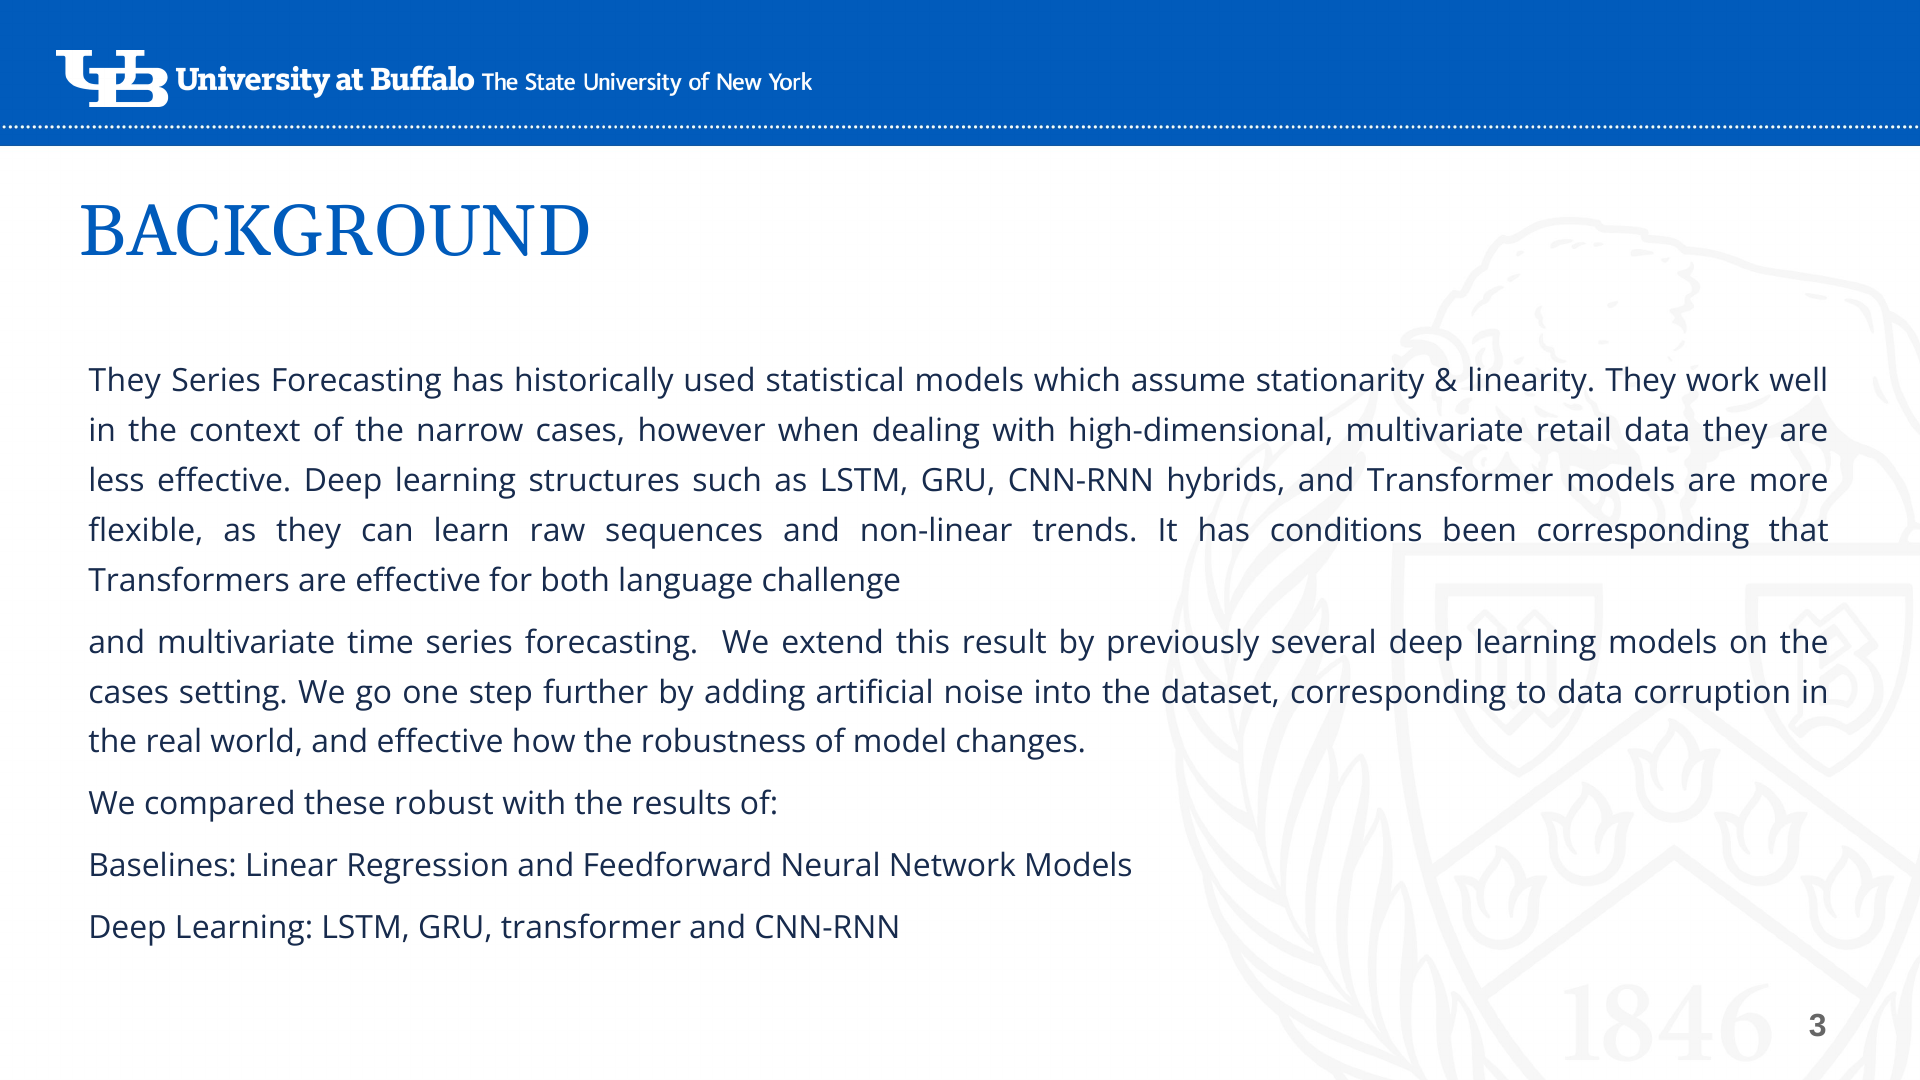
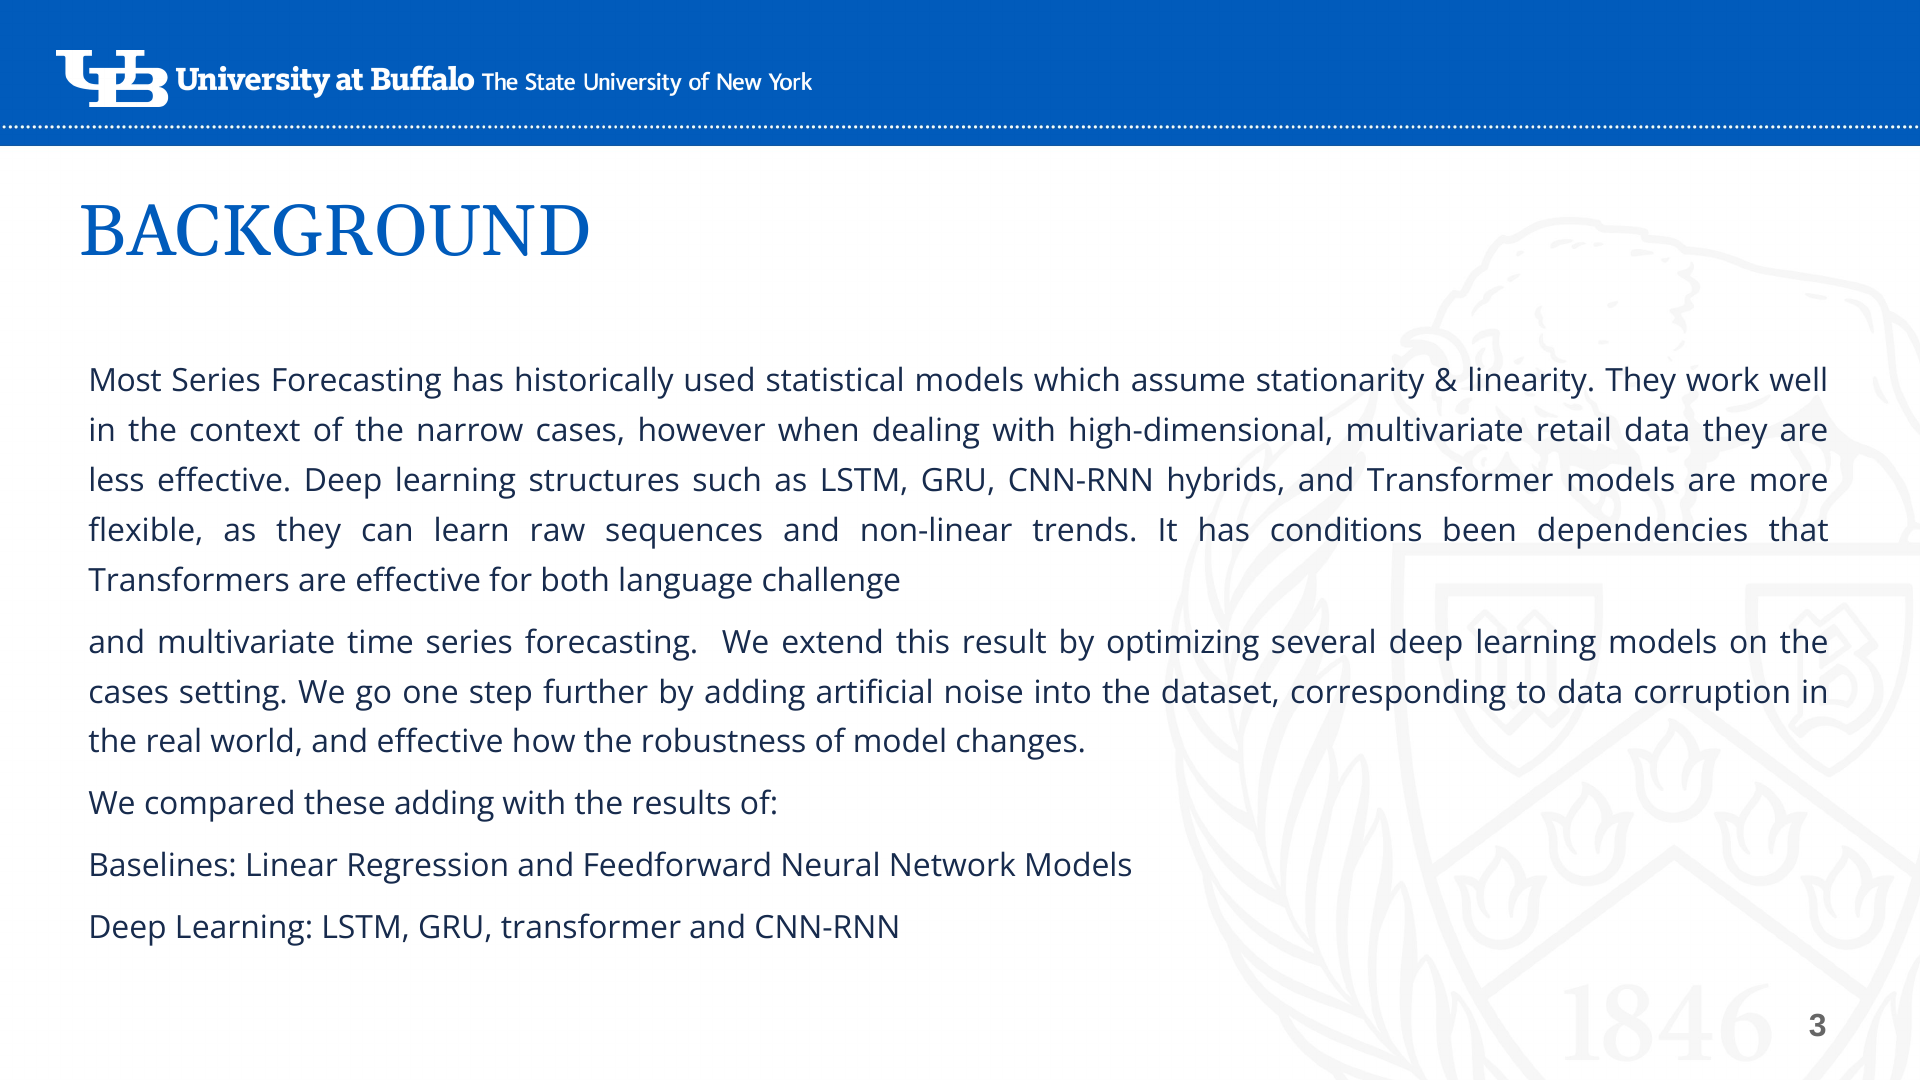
They: They -> Most (125, 381)
been corresponding: corresponding -> dependencies (1643, 531)
previously: previously -> optimizing (1183, 643)
these robust: robust -> adding (444, 804)
